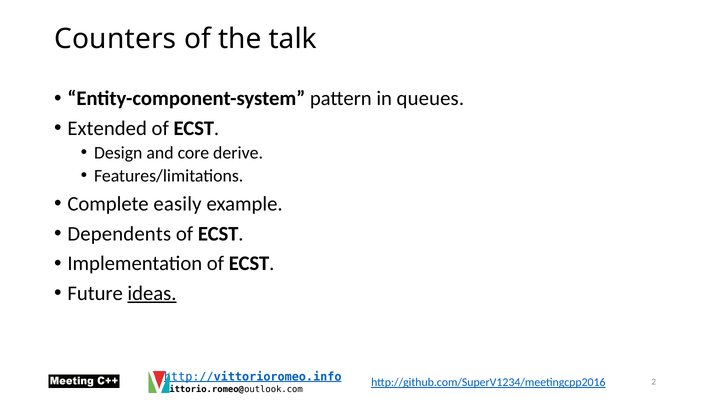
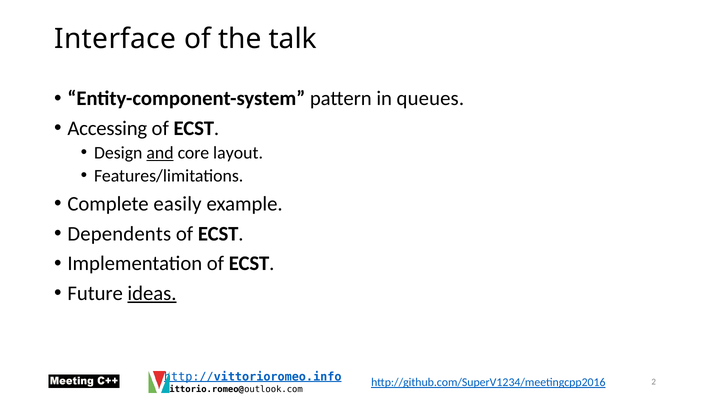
Counters: Counters -> Interface (115, 39)
Extended: Extended -> Accessing (107, 128)
and underline: none -> present (160, 153)
derive: derive -> layout (238, 153)
